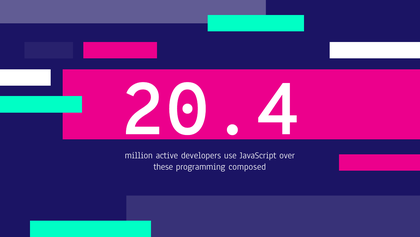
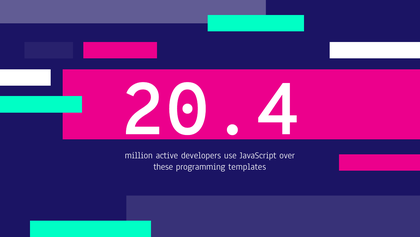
composed: composed -> templates (247, 166)
